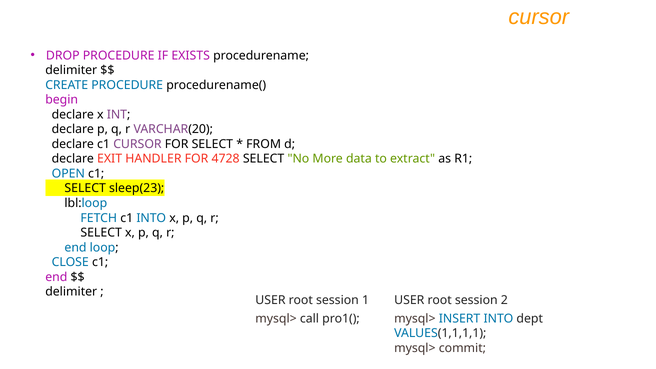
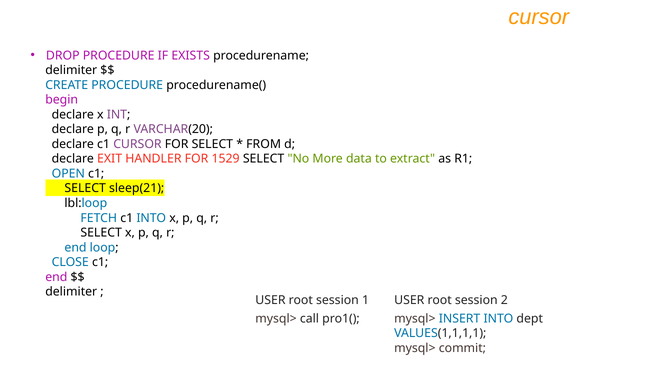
4728: 4728 -> 1529 (226, 159)
sleep(23: sleep(23 -> sleep(21 (137, 188)
